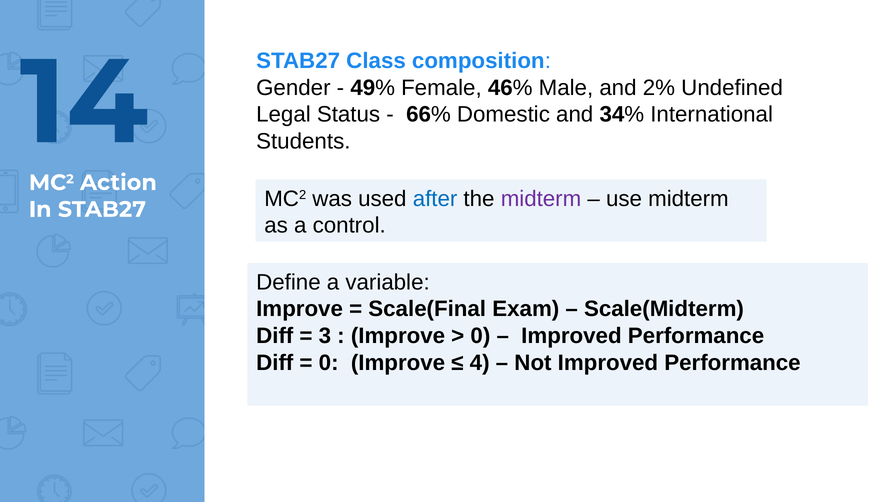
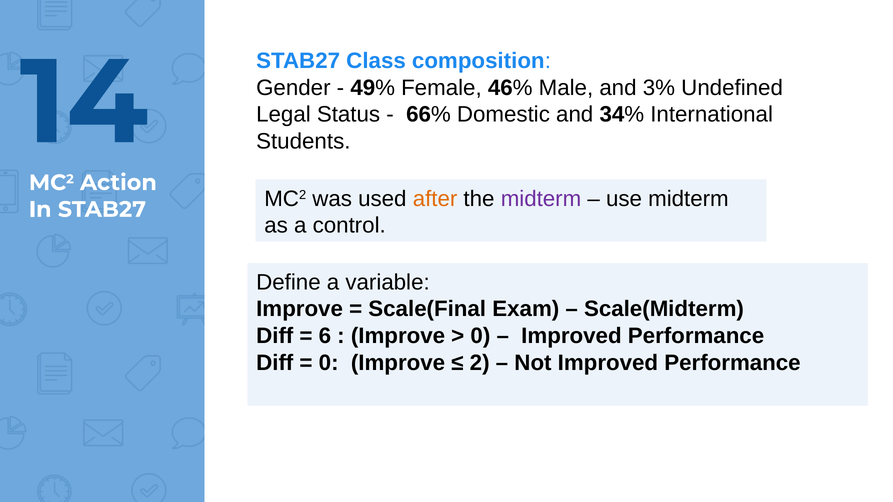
2%: 2% -> 3% (659, 88)
after colour: blue -> orange (435, 199)
3: 3 -> 6 (325, 336)
4: 4 -> 2 (480, 363)
